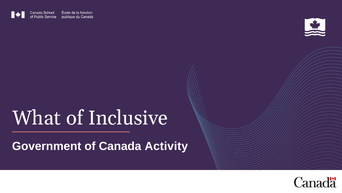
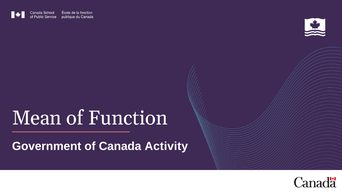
What: What -> Mean (37, 118)
Inclusive: Inclusive -> Function (128, 118)
